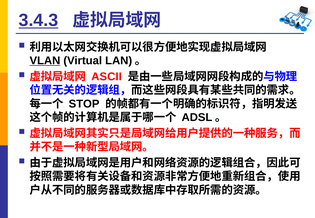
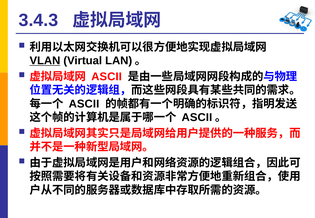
3.4.3 underline: present -> none (38, 20)
STOP: STOP -> ASCII (84, 104)
ADSL: ADSL -> ASCII (197, 117)
